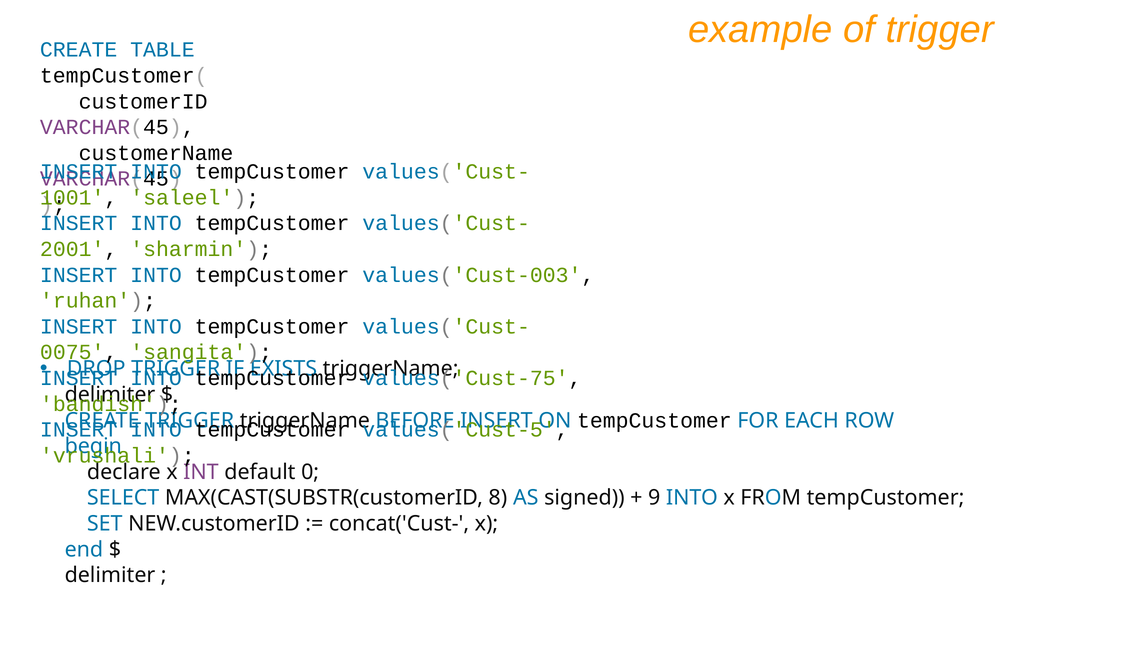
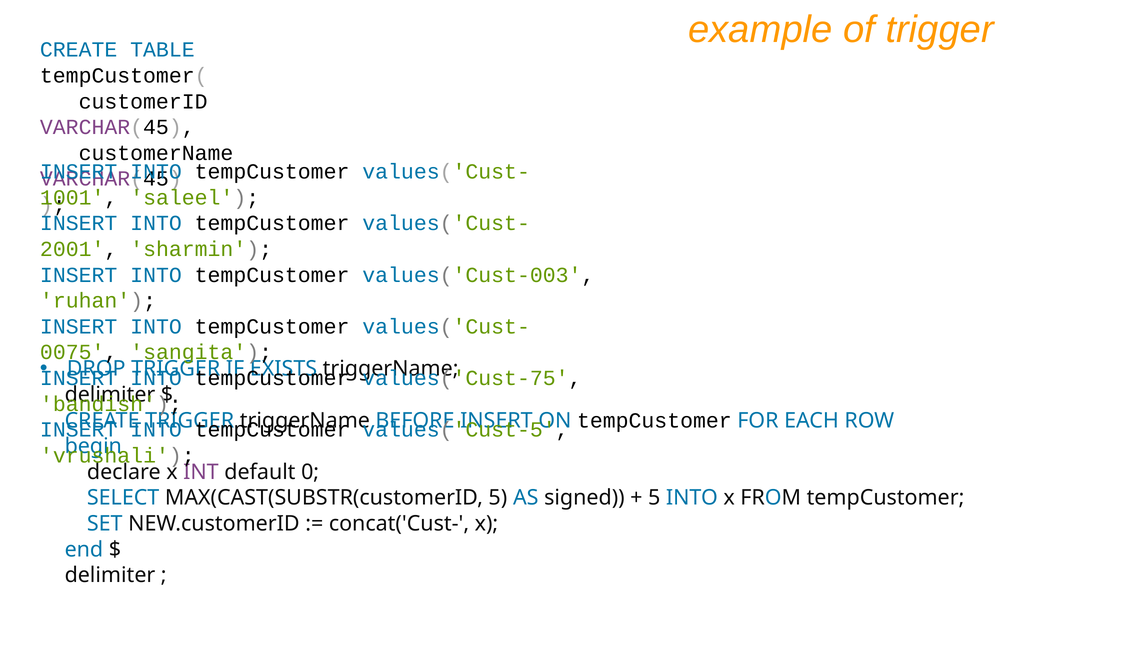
MAX(CAST(SUBSTR(customerID 8: 8 -> 5 (498, 498)
9: 9 -> 5 (654, 498)
